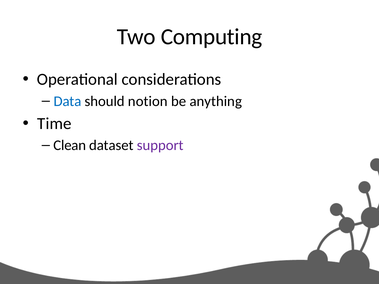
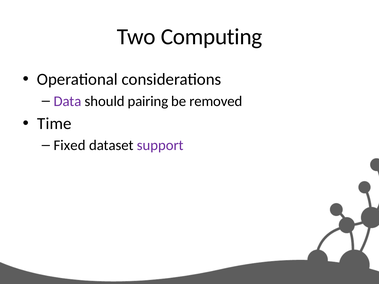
Data colour: blue -> purple (67, 101)
notion: notion -> pairing (148, 101)
anything: anything -> removed (216, 101)
Clean: Clean -> Fixed (70, 146)
